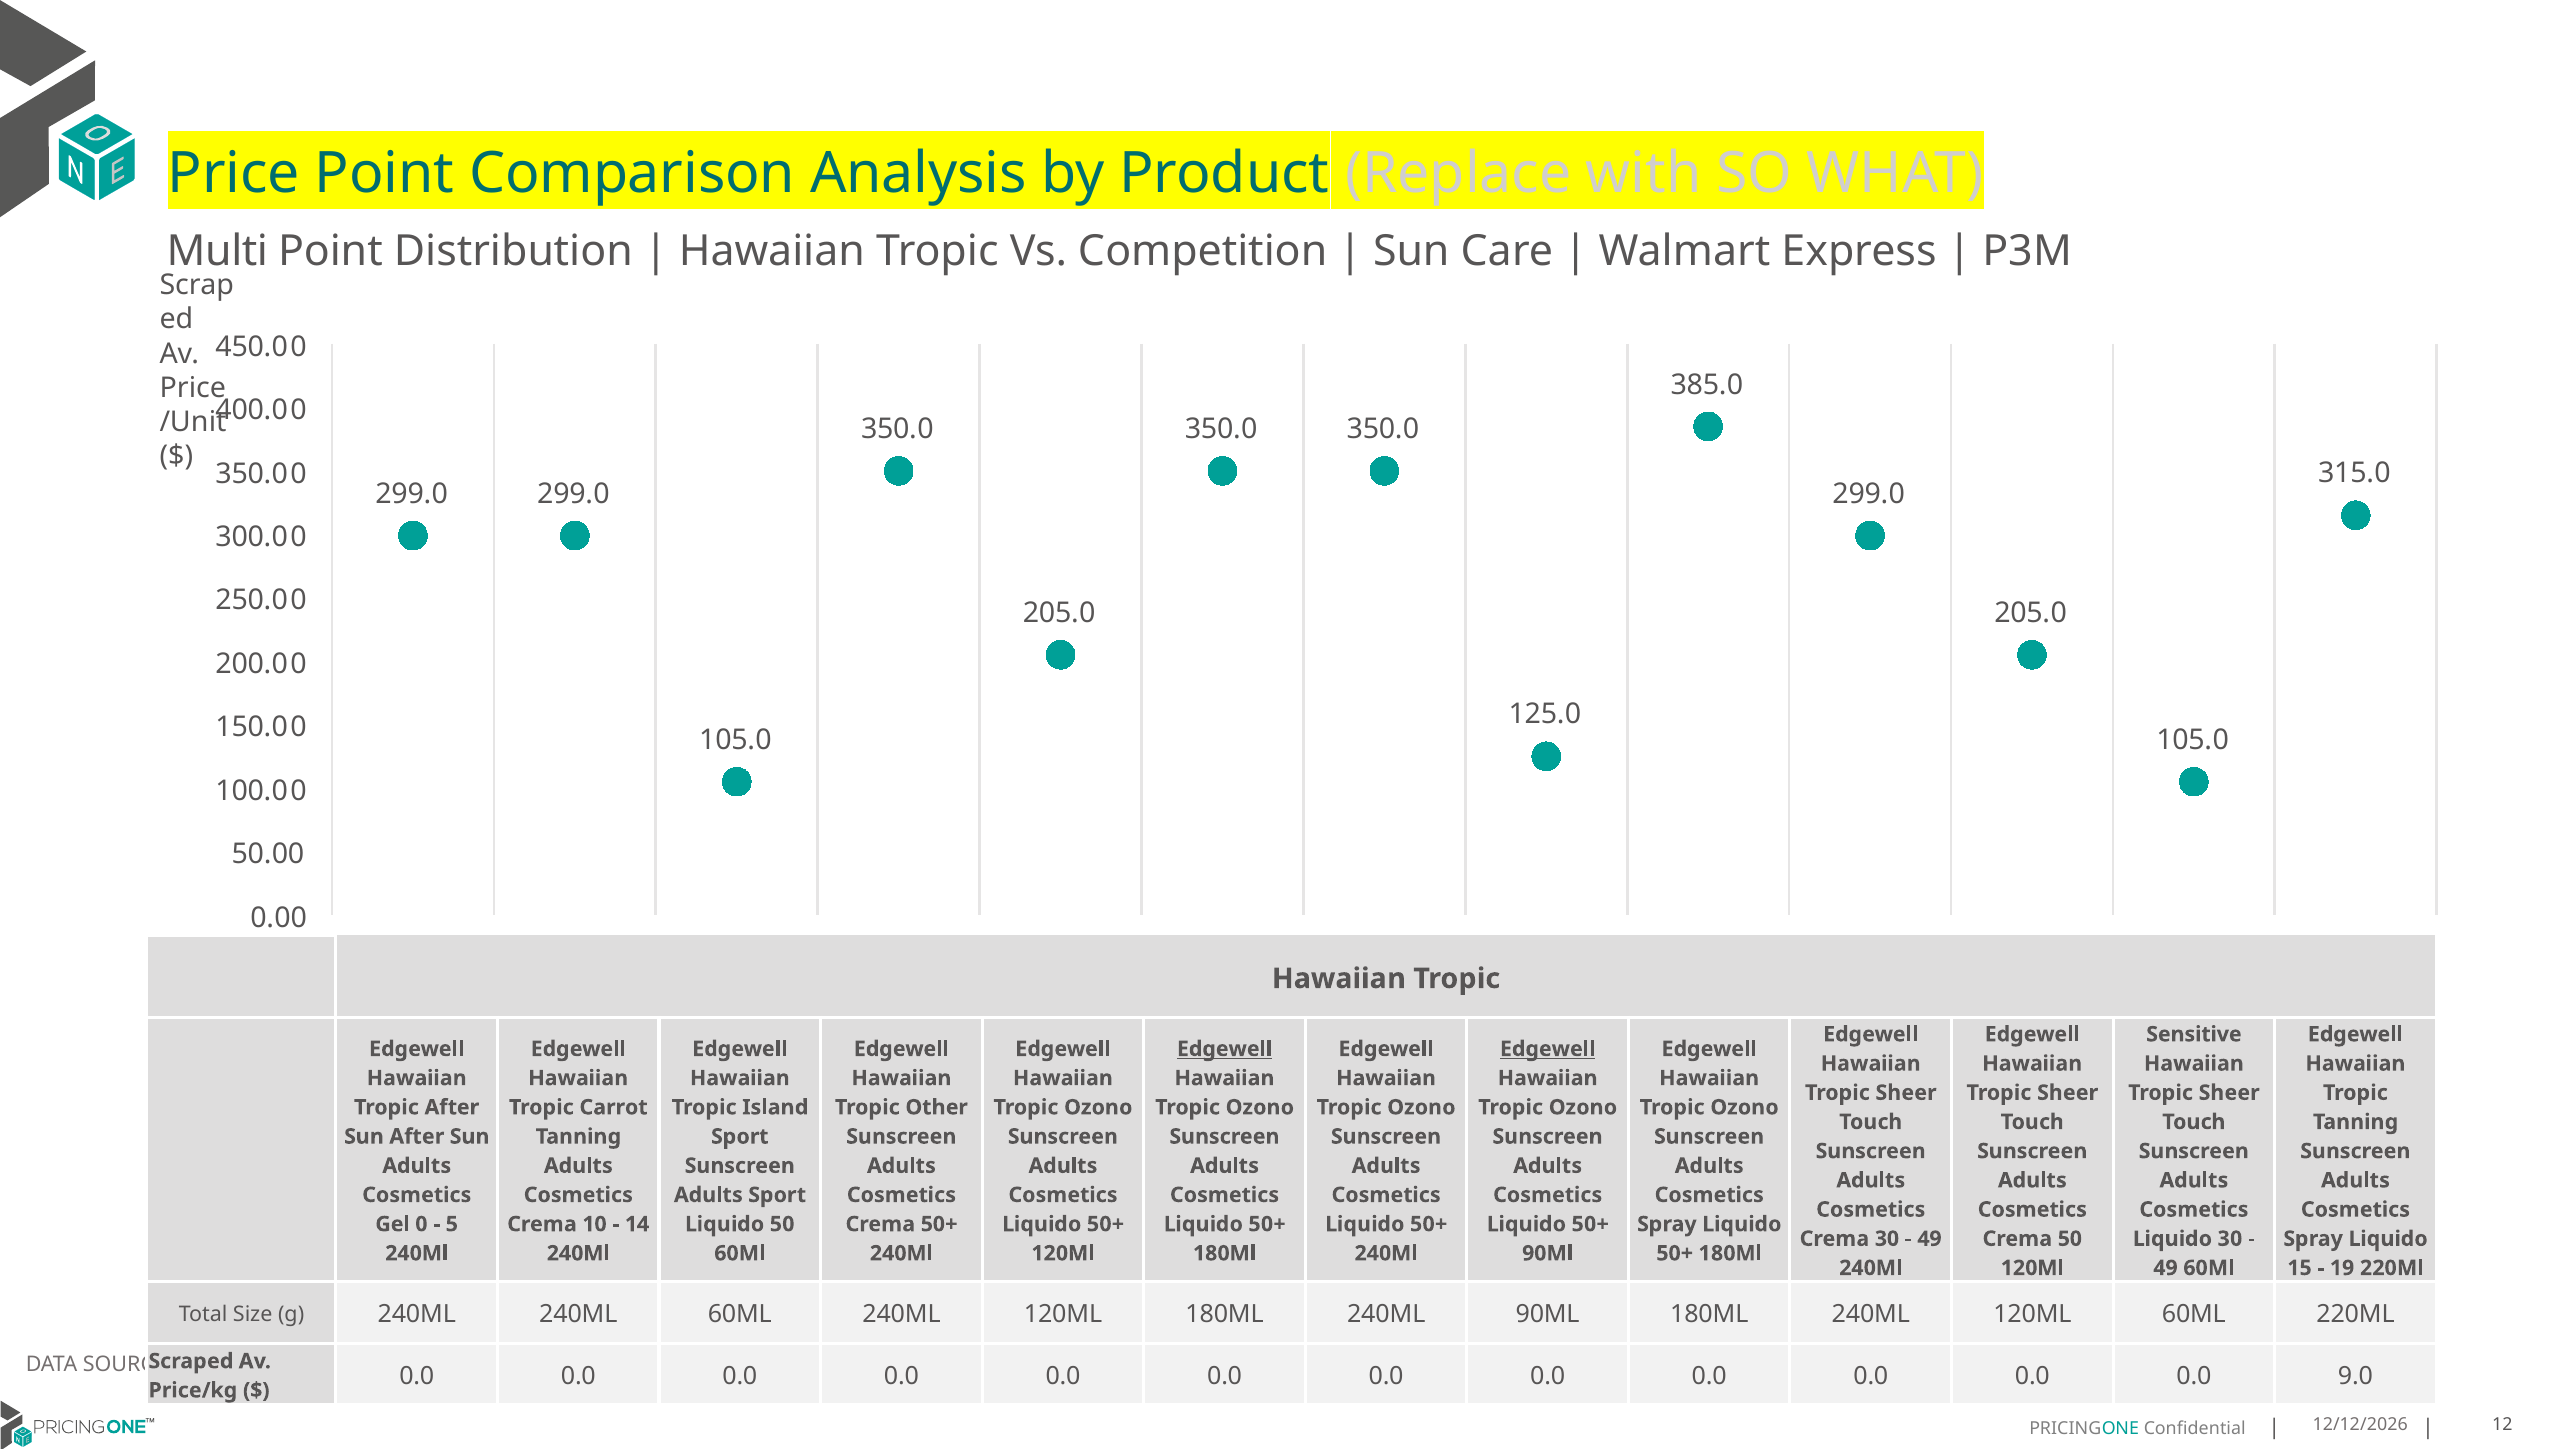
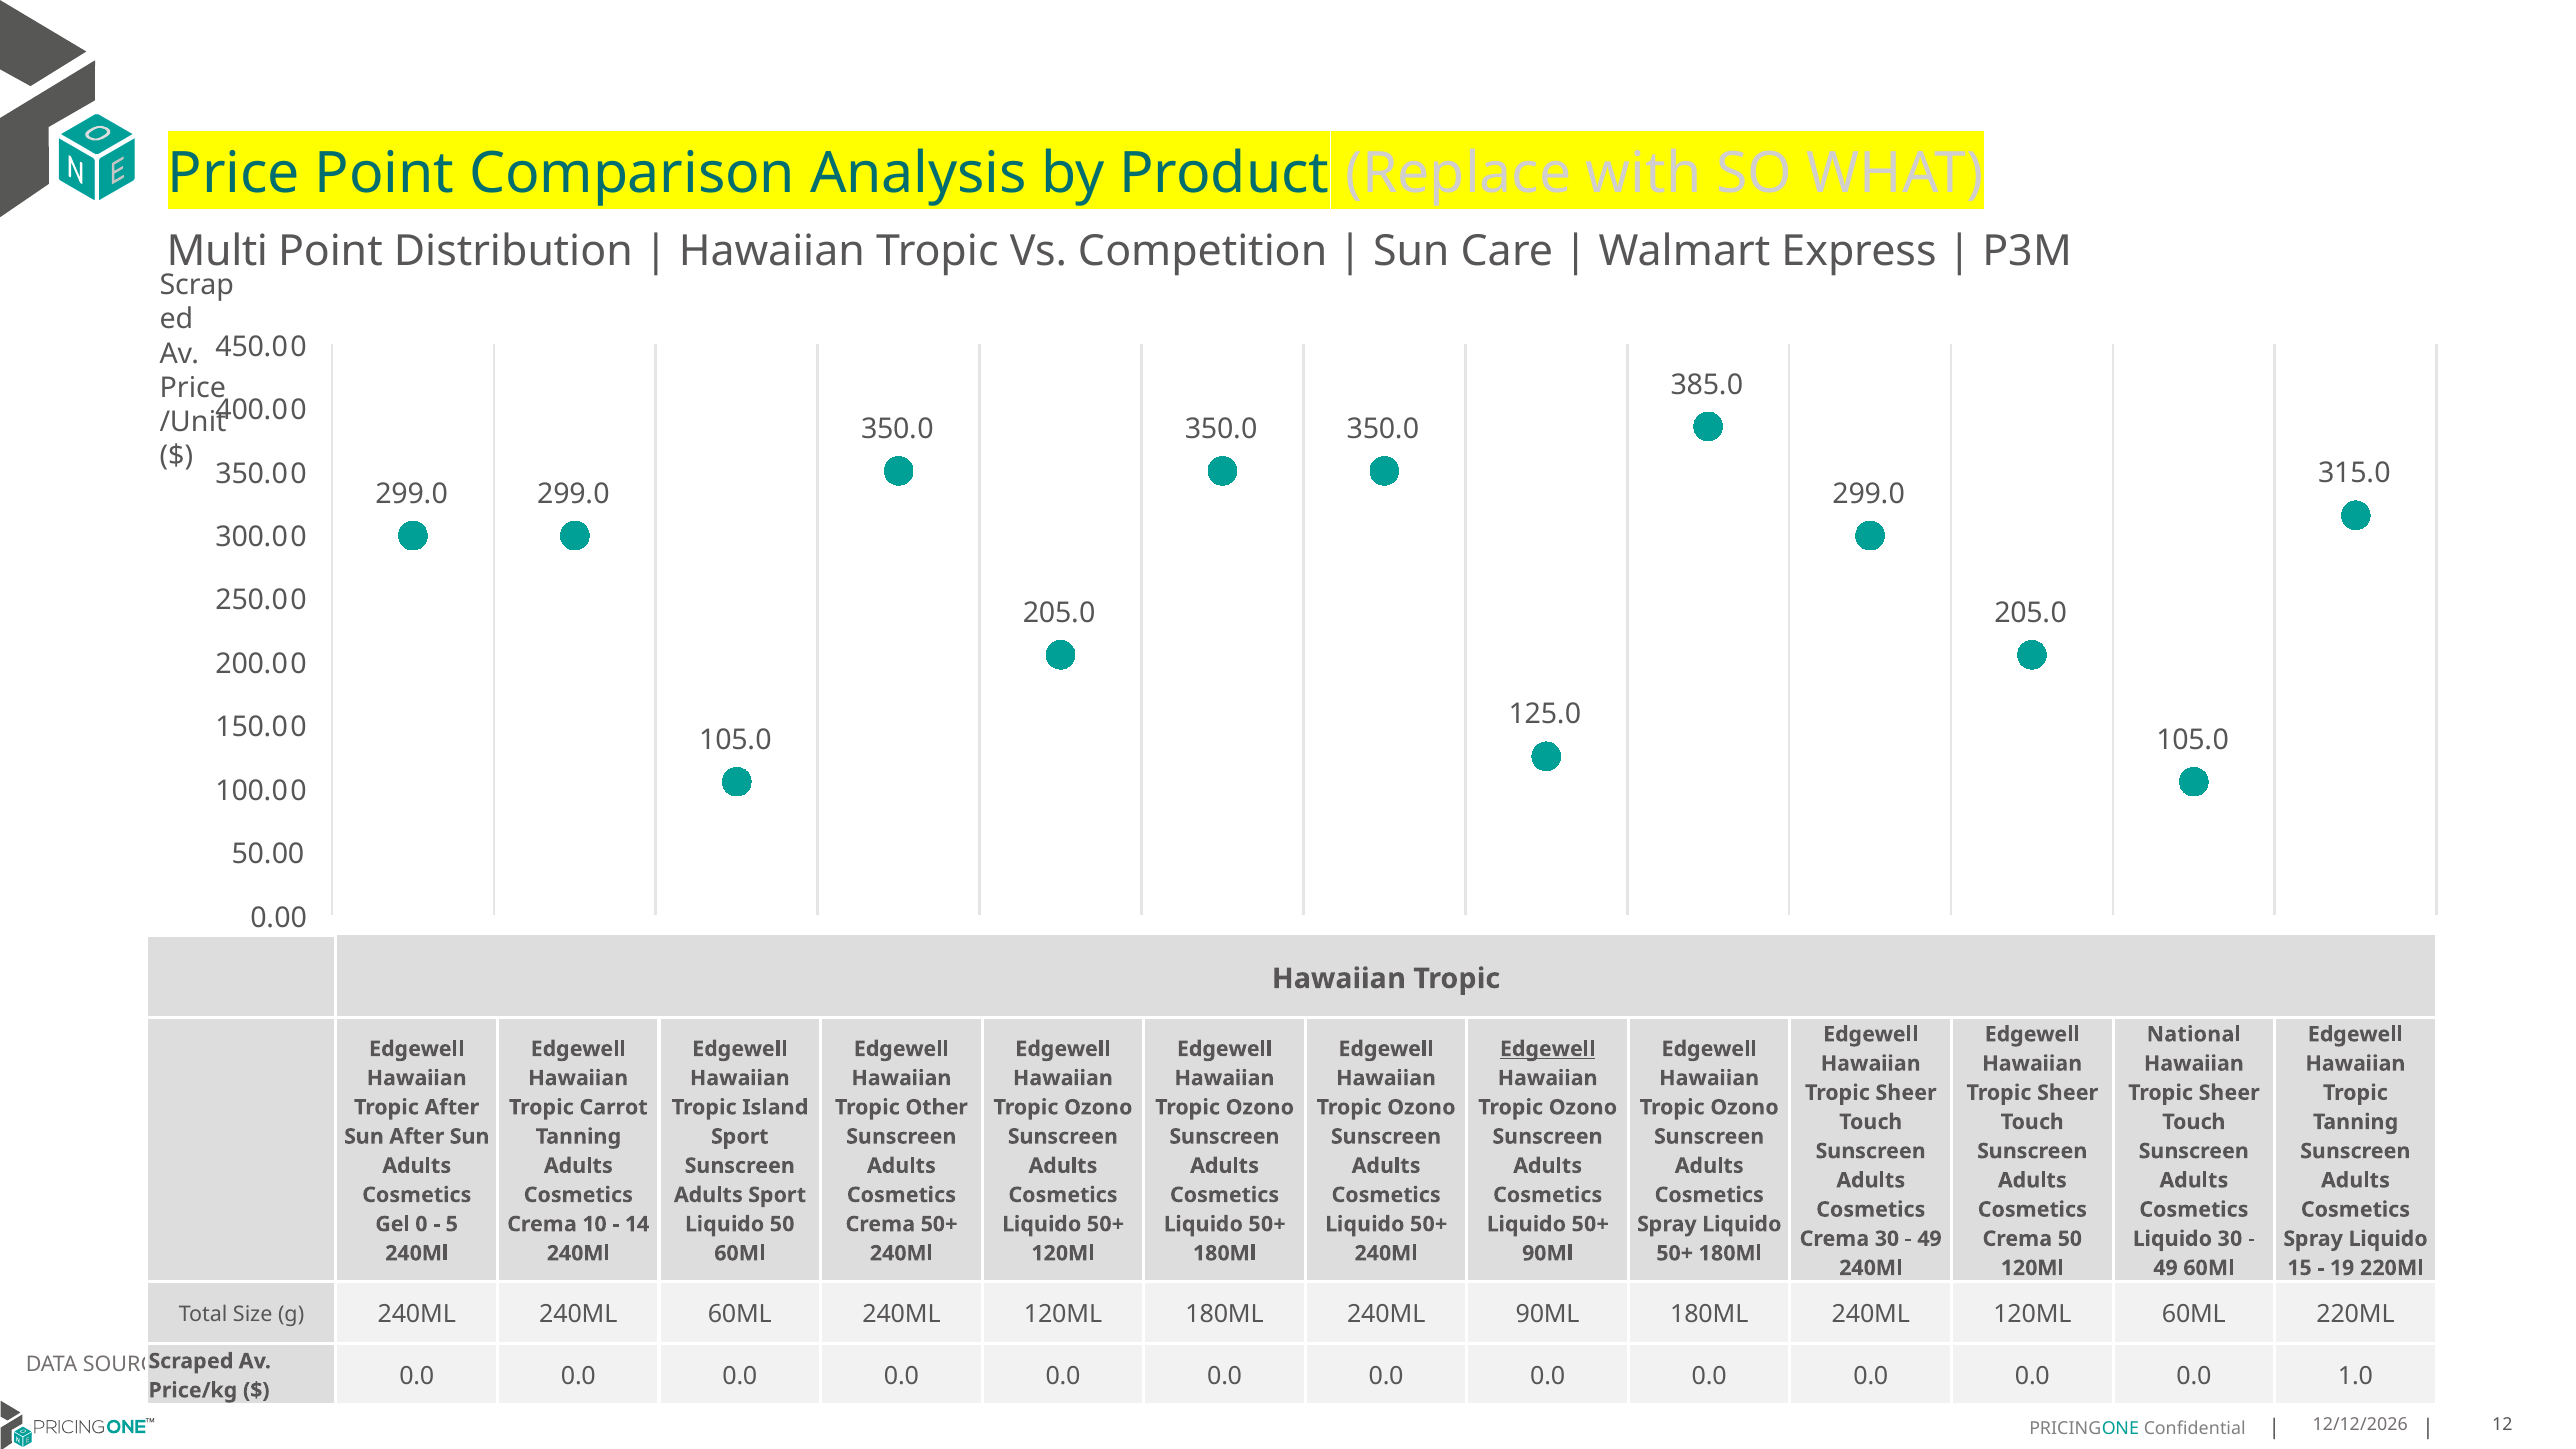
Sensitive: Sensitive -> National (2194, 1034)
Edgewell underline: present -> none (1225, 1049)
9.0: 9.0 -> 1.0 (2356, 1376)
